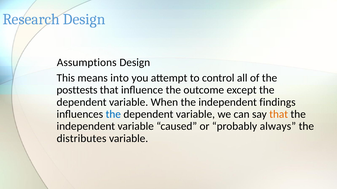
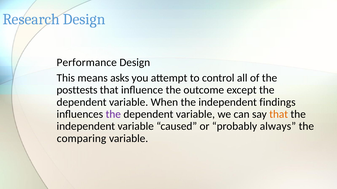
Assumptions: Assumptions -> Performance (87, 63)
into: into -> asks (120, 78)
the colour: blue -> purple (113, 114)
distributes: distributes -> comparing (82, 139)
